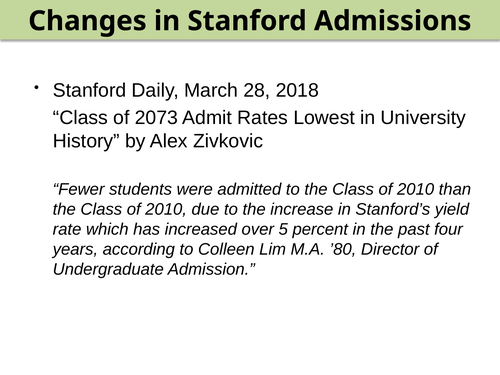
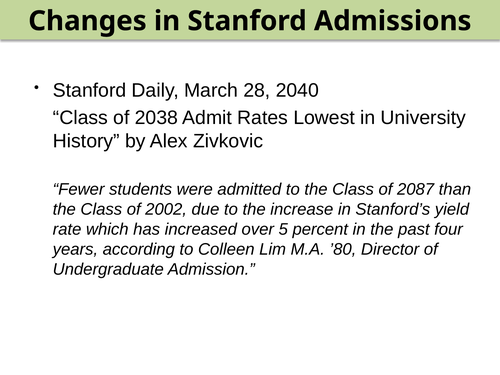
2018: 2018 -> 2040 (297, 91)
2073: 2073 -> 2038 (156, 118)
2010: 2010 -> 2087 (416, 189)
2010: 2010 -> 2002 (166, 209)
